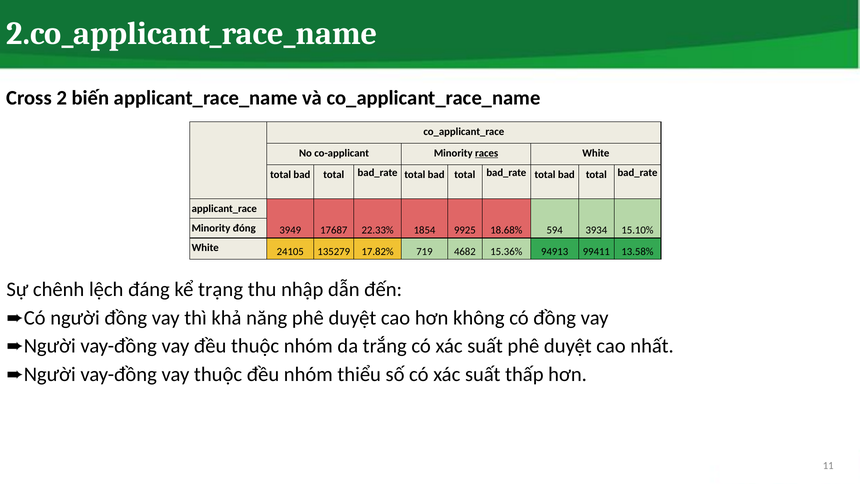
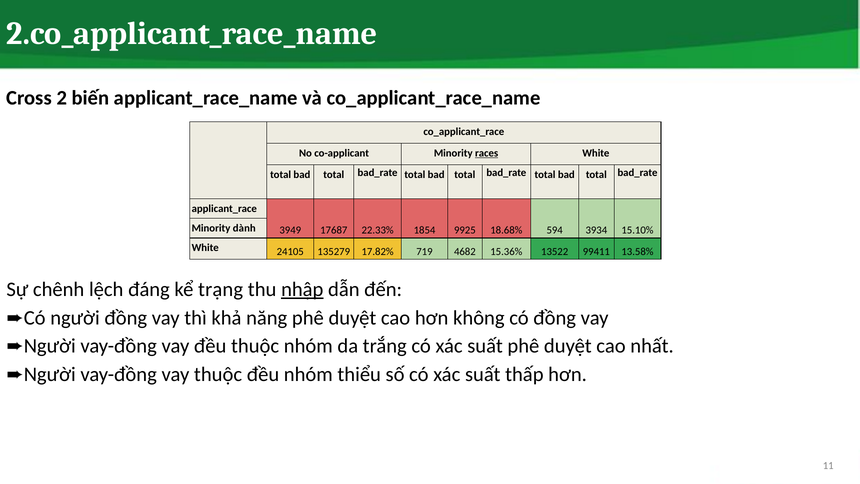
đóng: đóng -> dành (244, 228)
94913: 94913 -> 13522 (555, 252)
nhập underline: none -> present (302, 289)
